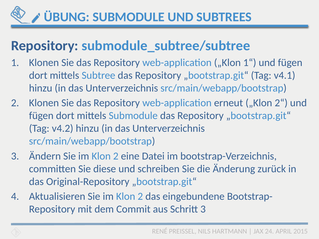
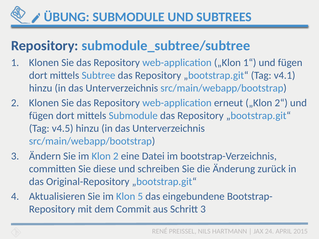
v4.2: v4.2 -> v4.5 (63, 129)
2: 2 -> 5 (140, 197)
